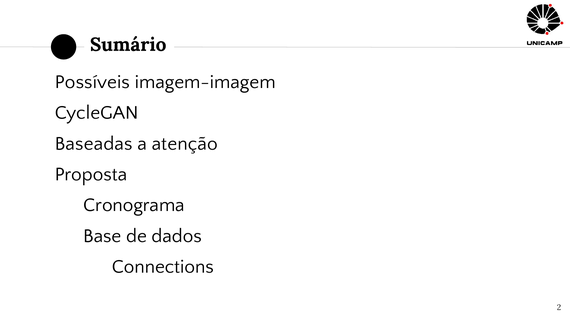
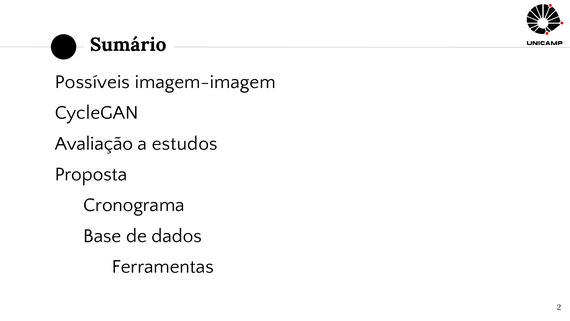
Baseadas: Baseadas -> Avaliação (94, 143)
atenção: atenção -> estudos (185, 143)
Connections: Connections -> Ferramentas (163, 266)
